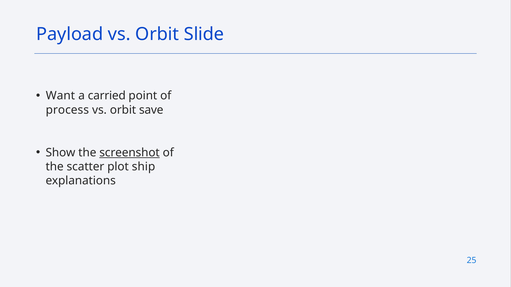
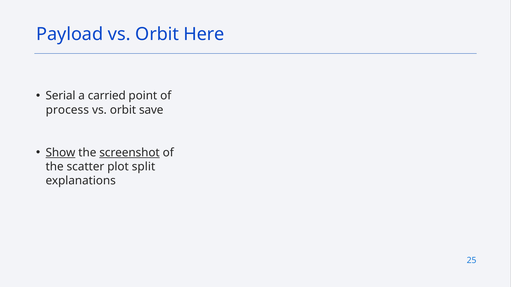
Slide: Slide -> Here (204, 34)
Want: Want -> Serial (61, 96)
Show underline: none -> present (60, 153)
ship: ship -> split (144, 167)
